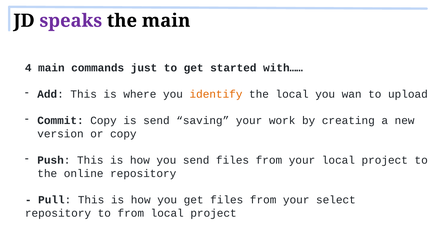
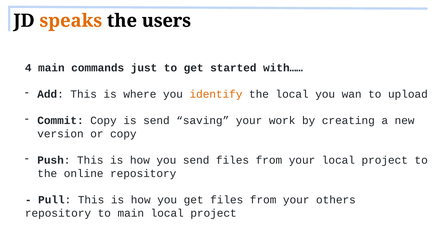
speaks colour: purple -> orange (71, 21)
the main: main -> users (166, 21)
select: select -> others (336, 200)
to from: from -> main (131, 213)
